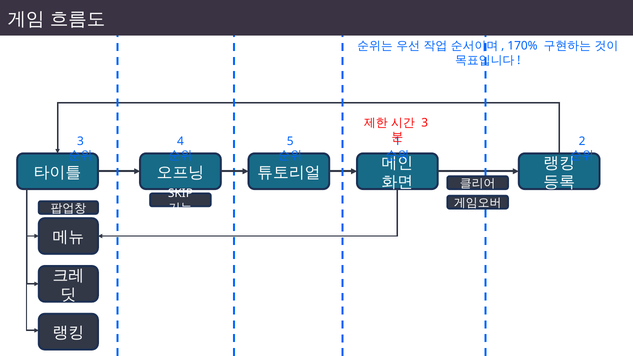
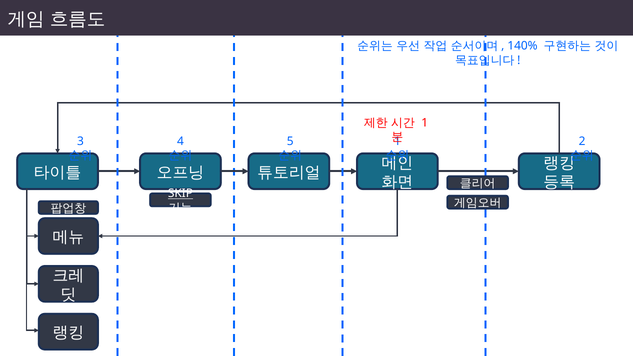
170%: 170% -> 140% (523, 46)
3: 3 -> 1 (425, 123)
SKIP underline: none -> present (180, 194)
